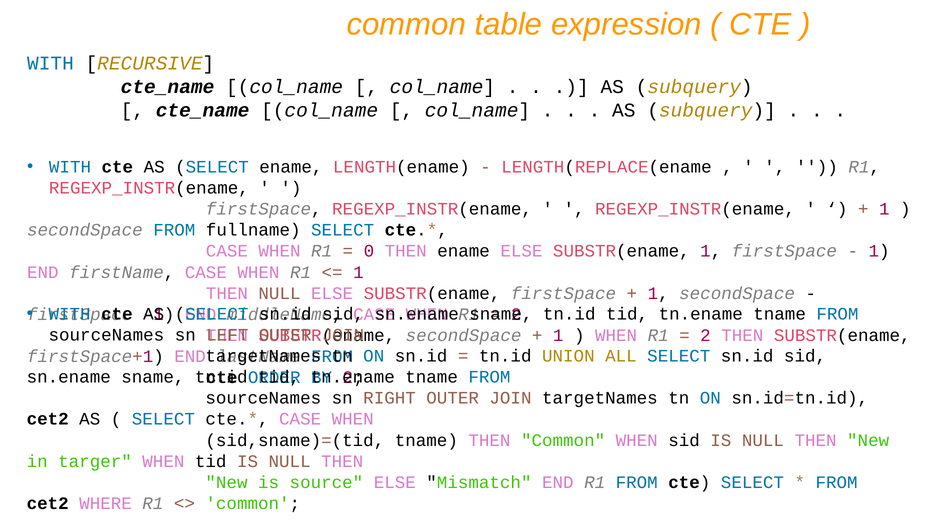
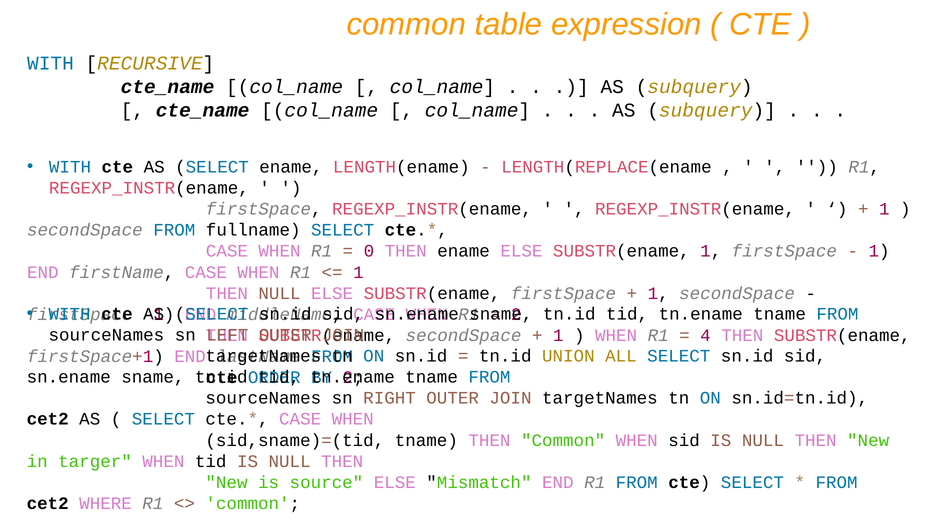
2: 2 -> 4 (706, 335)
